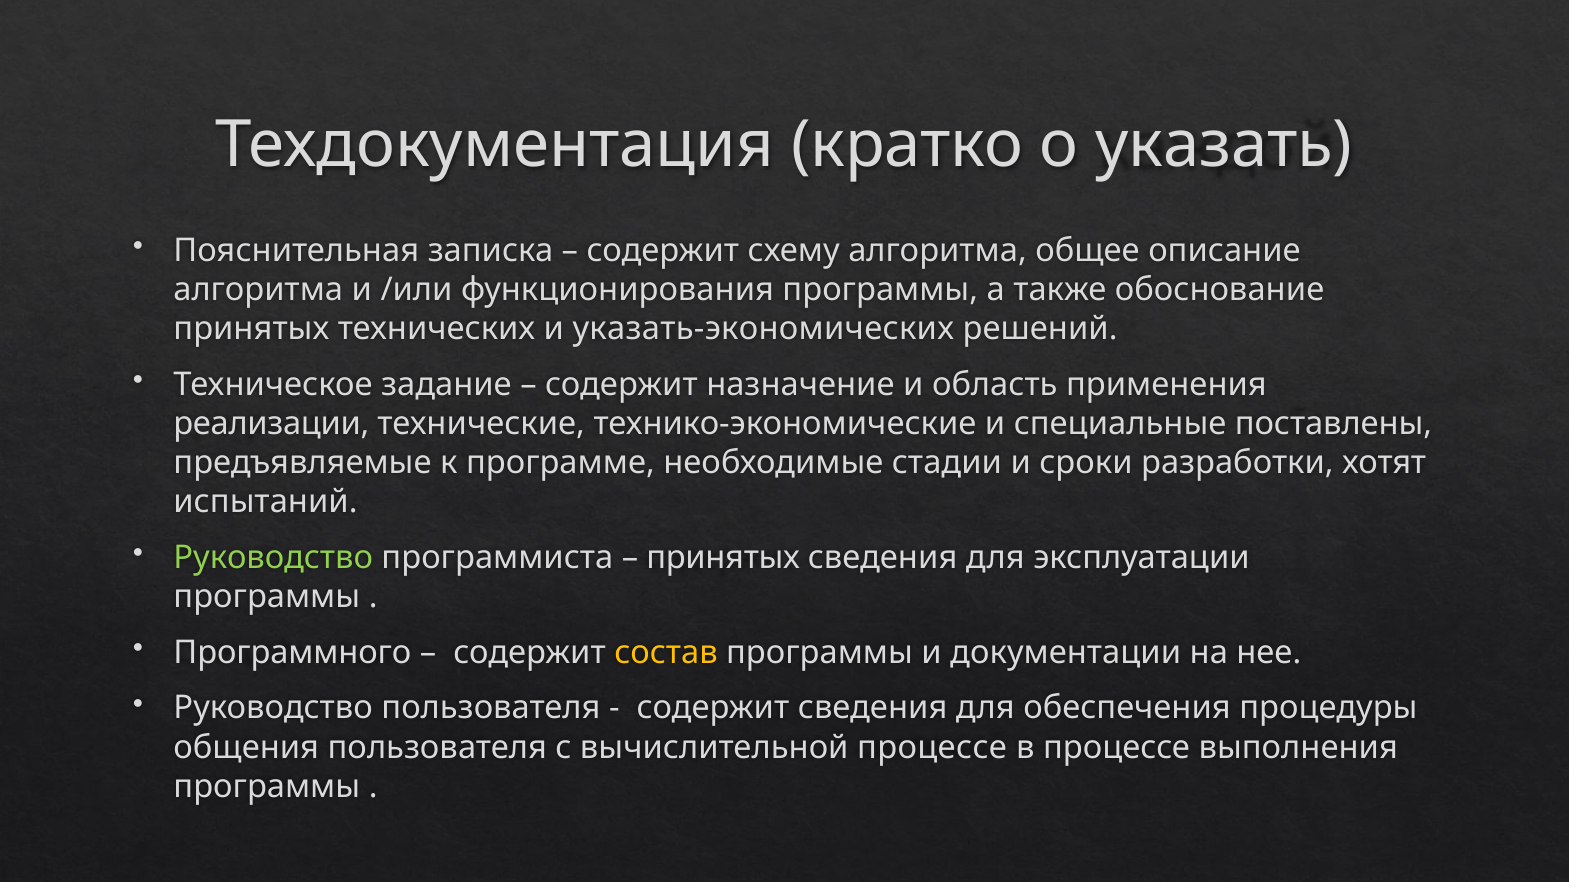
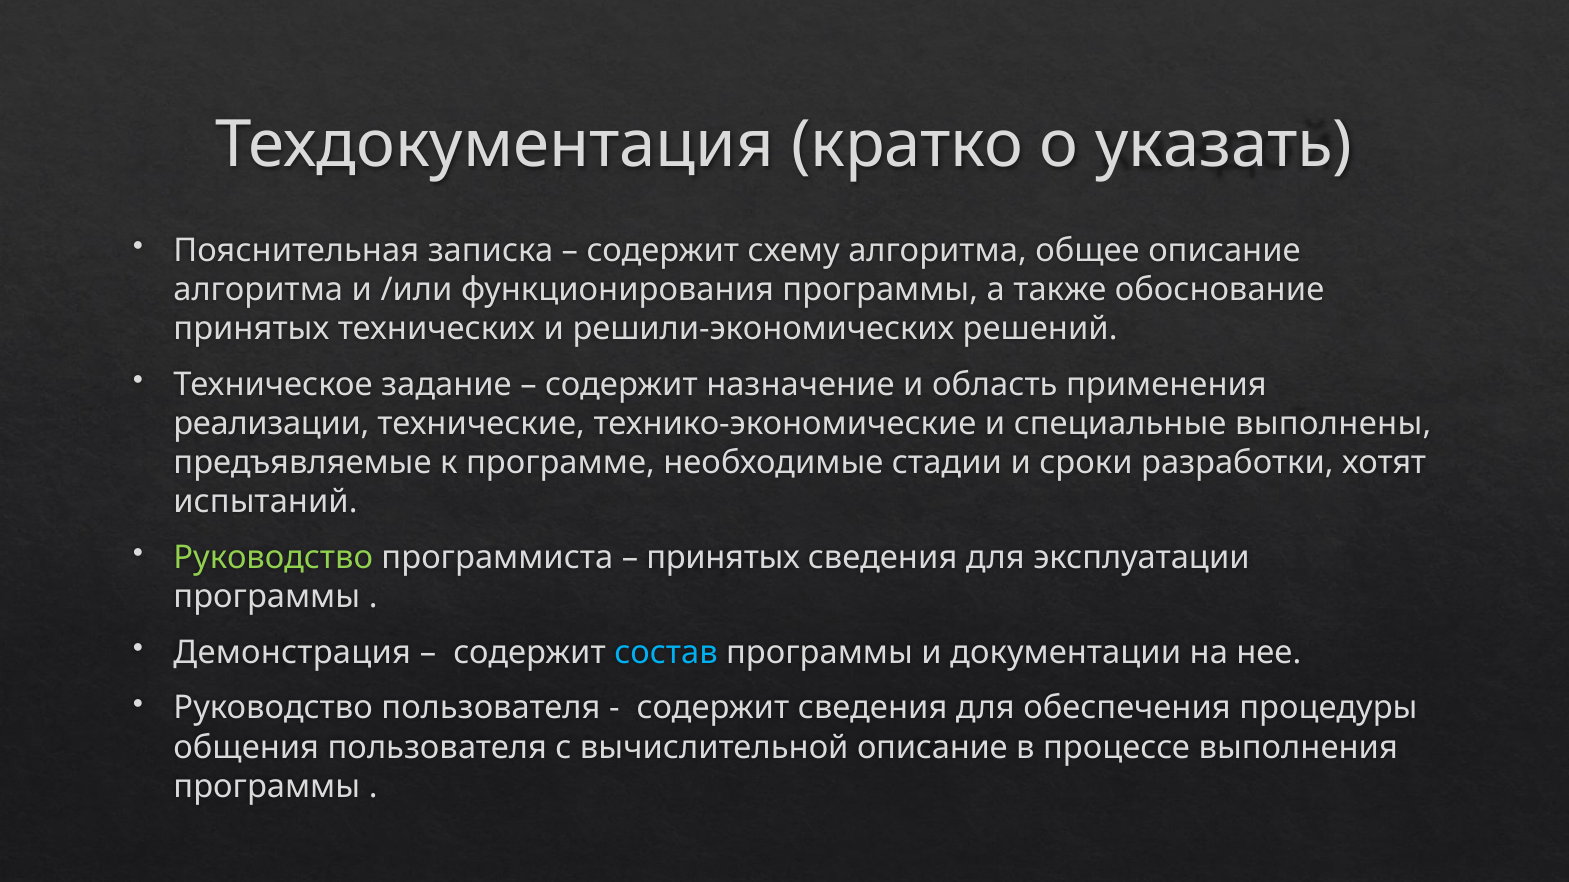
указать-экономических: указать-экономических -> решили-экономических (763, 329)
поставлены: поставлены -> выполнены (1333, 424)
Программного: Программного -> Демонстрация (292, 653)
состав colour: yellow -> light blue (666, 653)
вычислительной процессе: процессе -> описание (932, 748)
